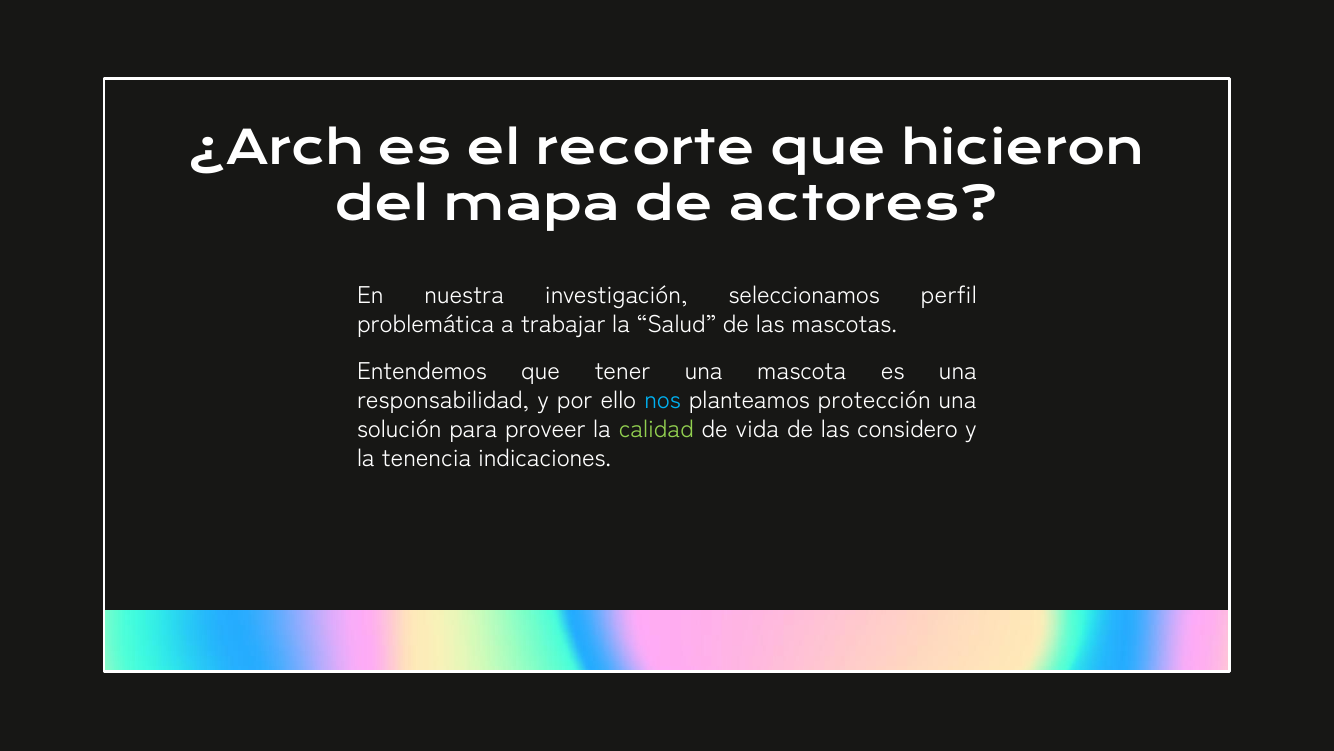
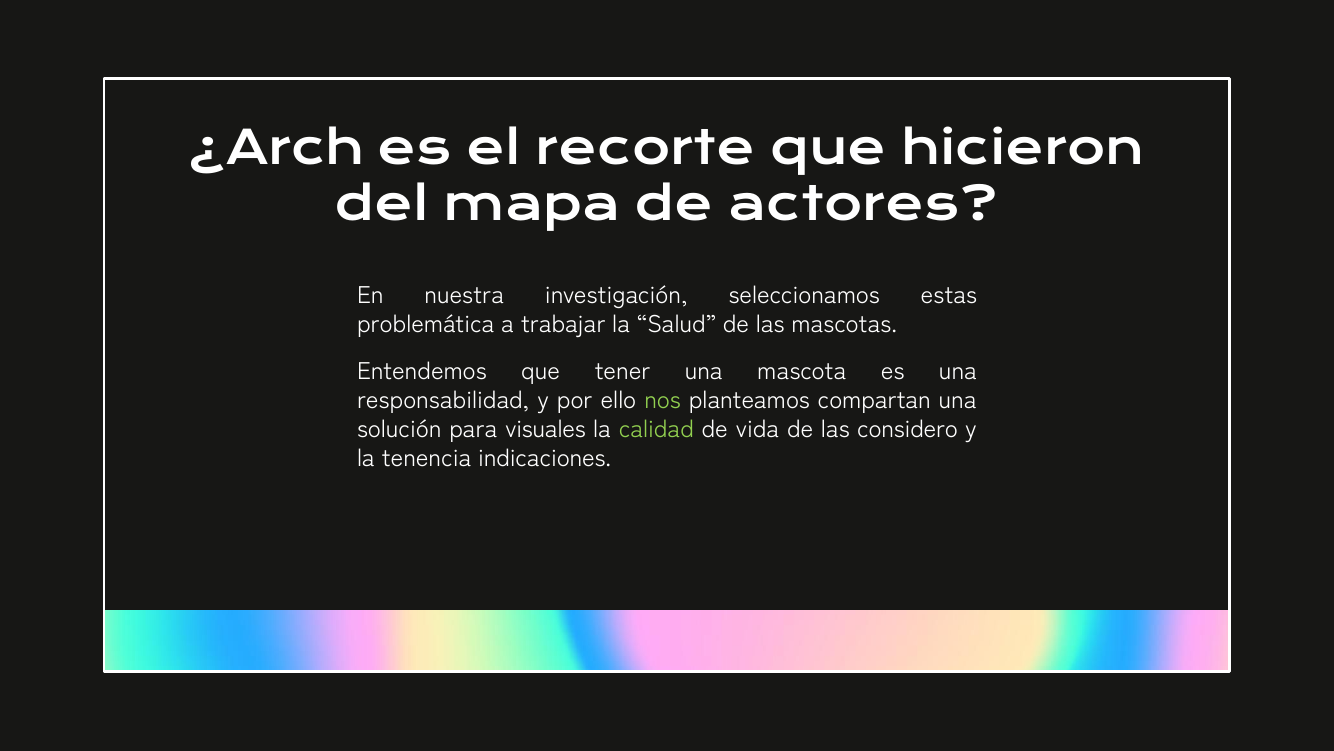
perfil: perfil -> estas (949, 295)
nos colour: light blue -> light green (663, 400)
protección: protección -> compartan (874, 400)
proveer: proveer -> visuales (545, 429)
